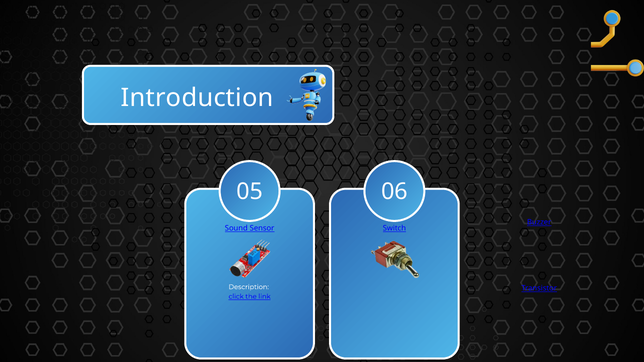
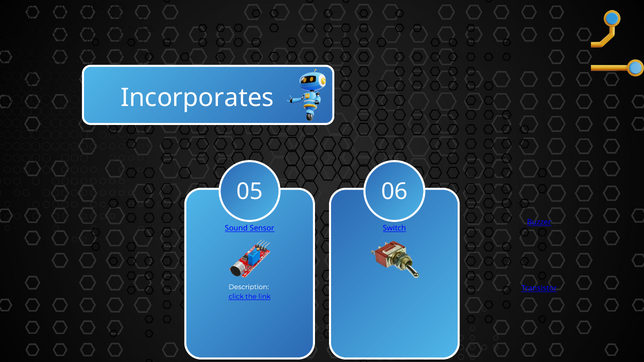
Introduction: Introduction -> Incorporates (197, 98)
